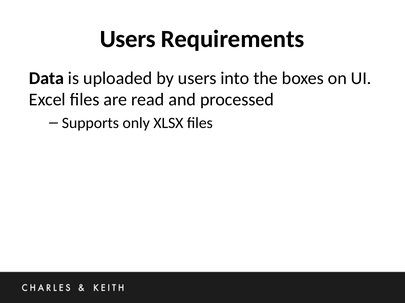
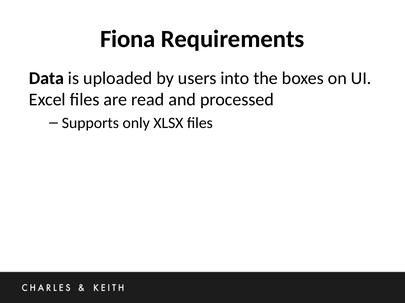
Users: Users -> Fiona (128, 39)
